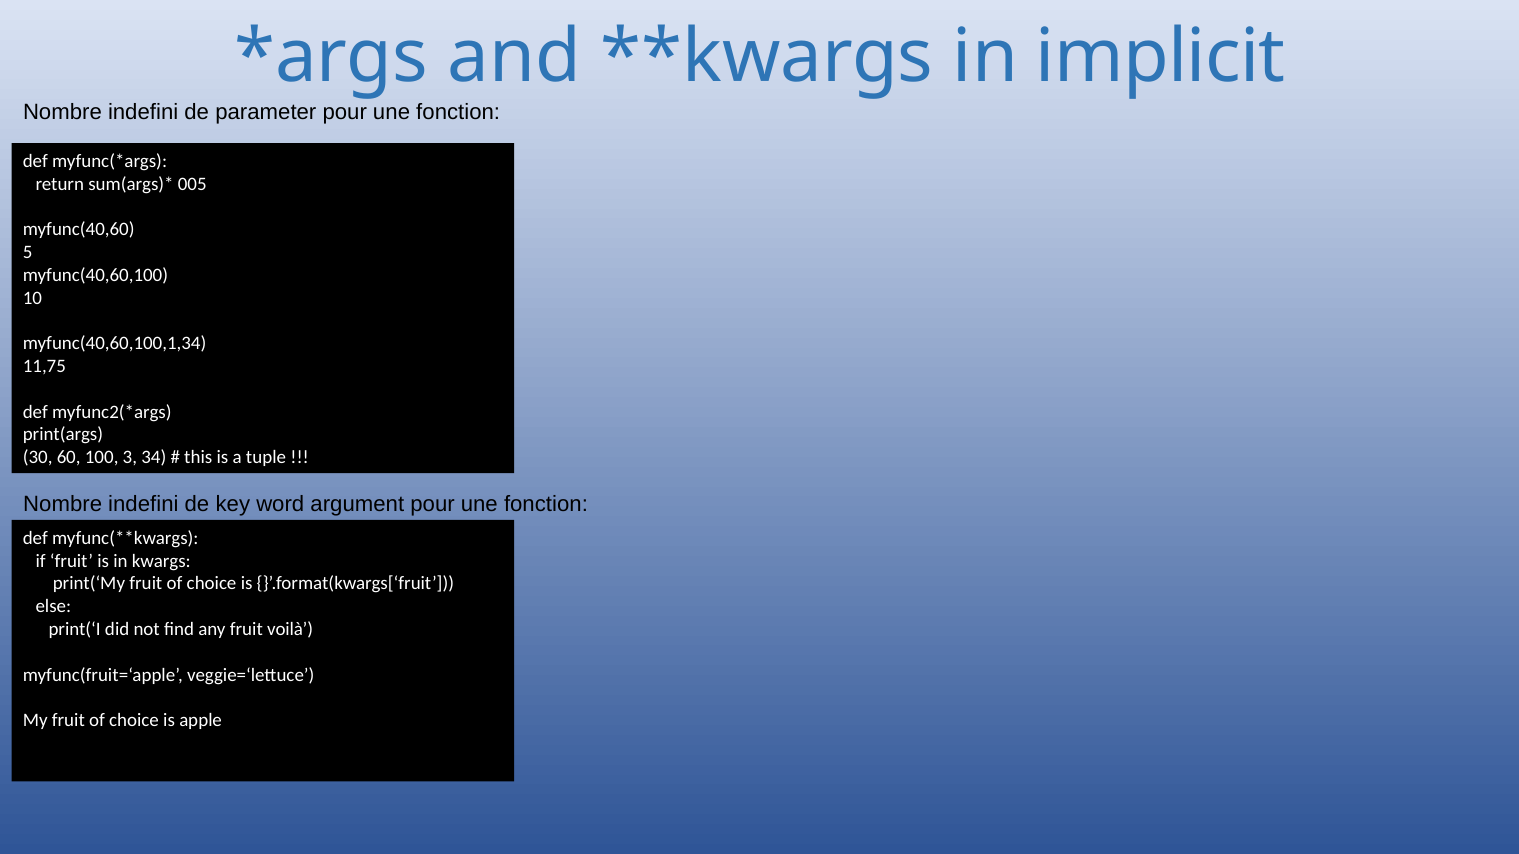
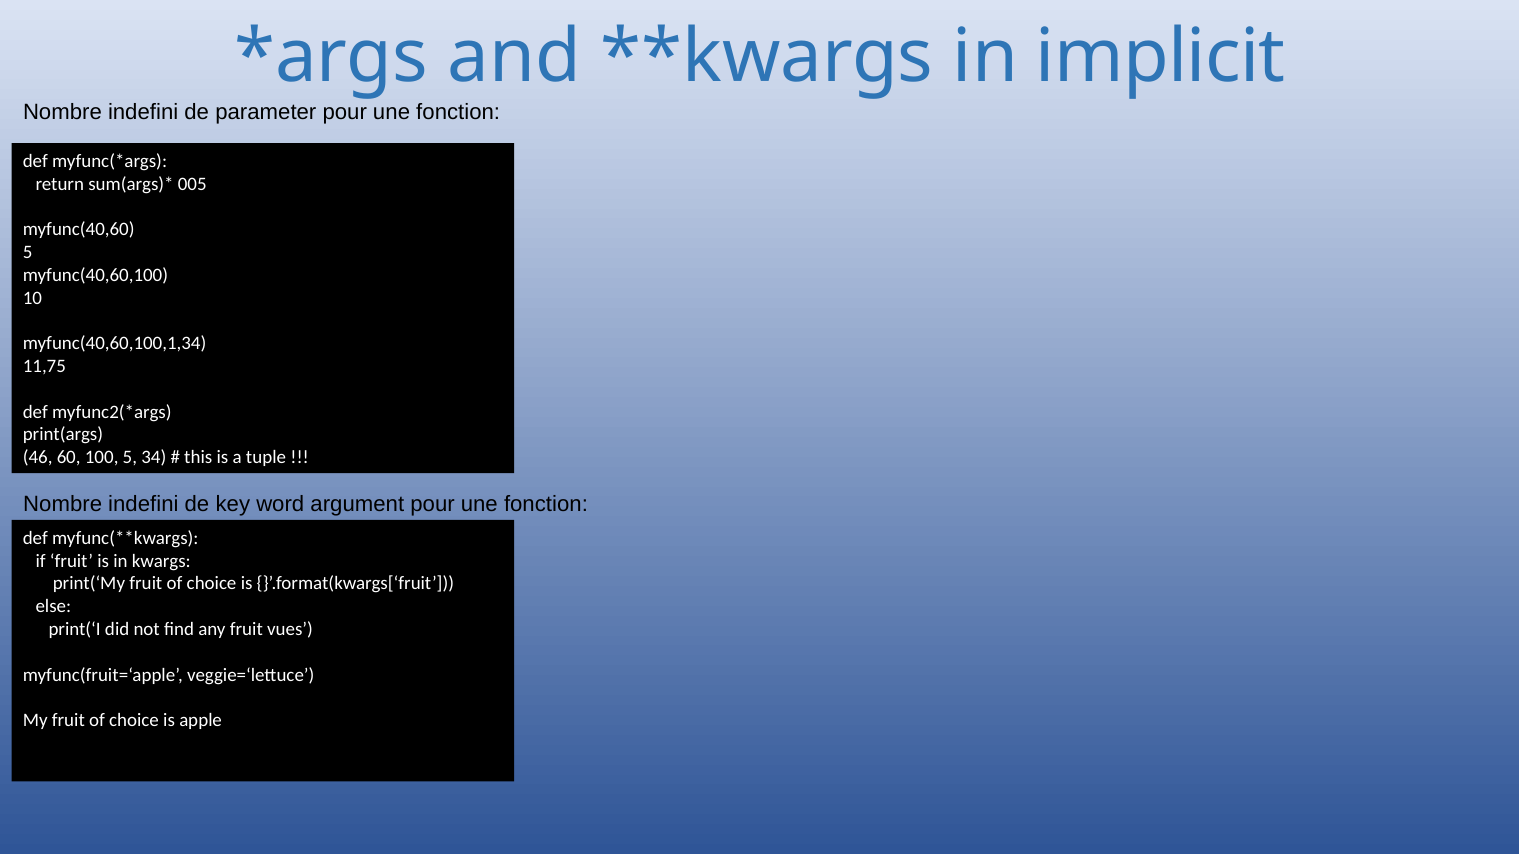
30: 30 -> 46 (38, 458)
100 3: 3 -> 5 (130, 458)
voilà: voilà -> vues (290, 630)
